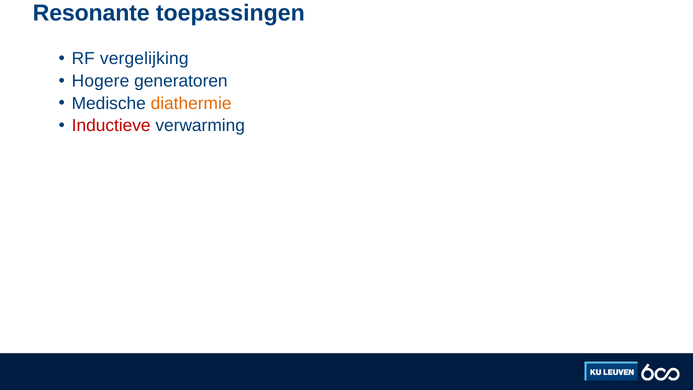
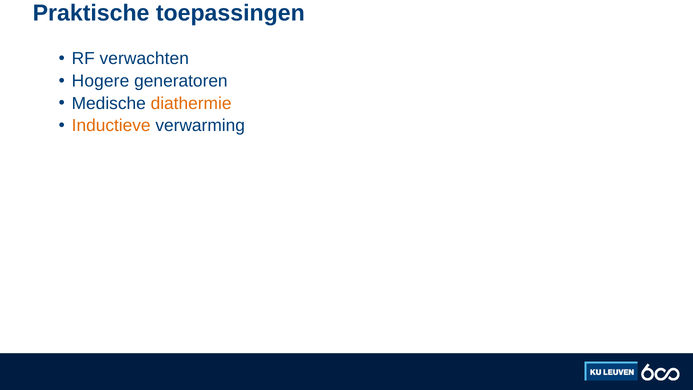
Resonante: Resonante -> Praktische (91, 13)
vergelijking: vergelijking -> verwachten (144, 59)
Inductieve colour: red -> orange (111, 126)
